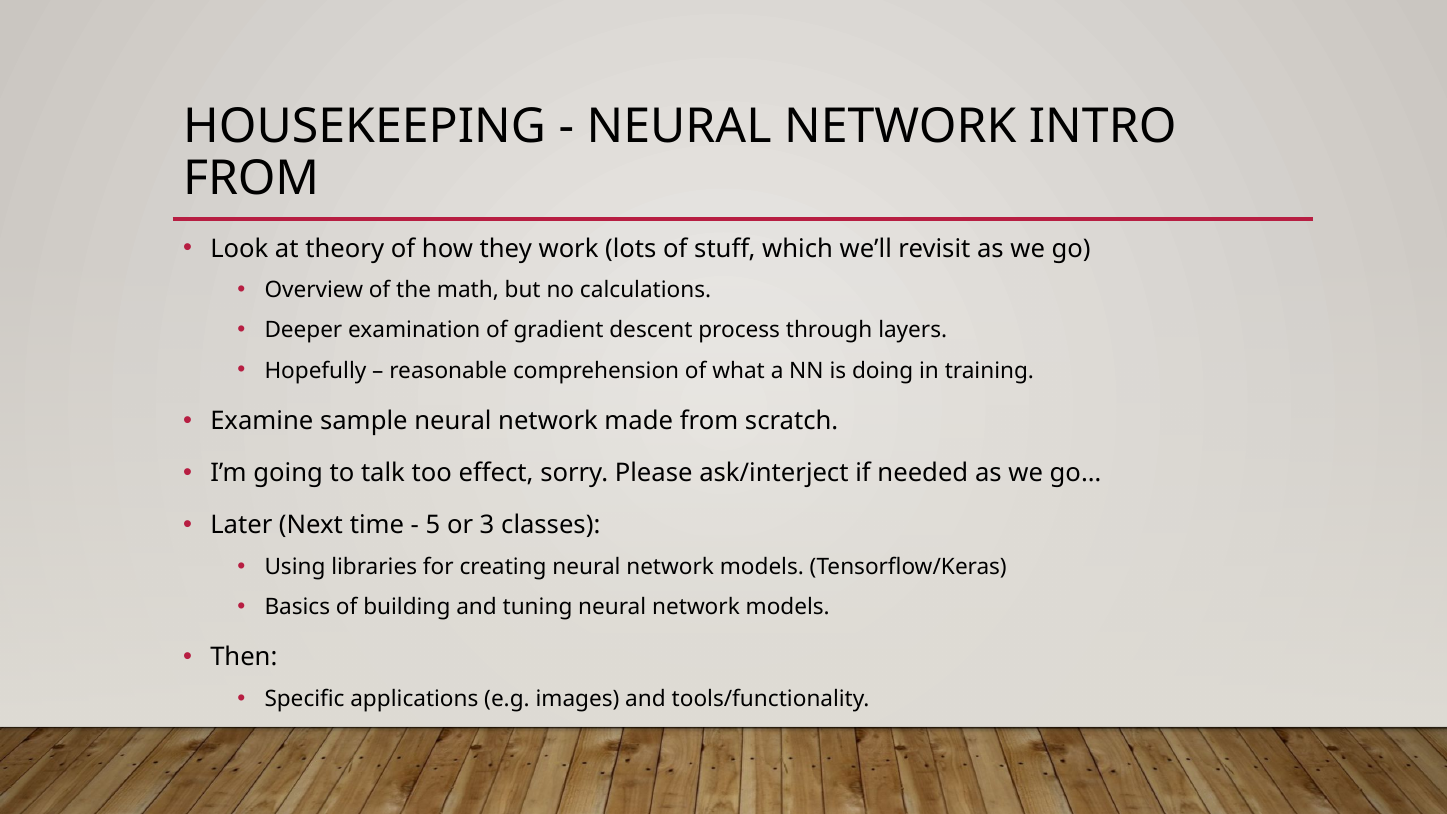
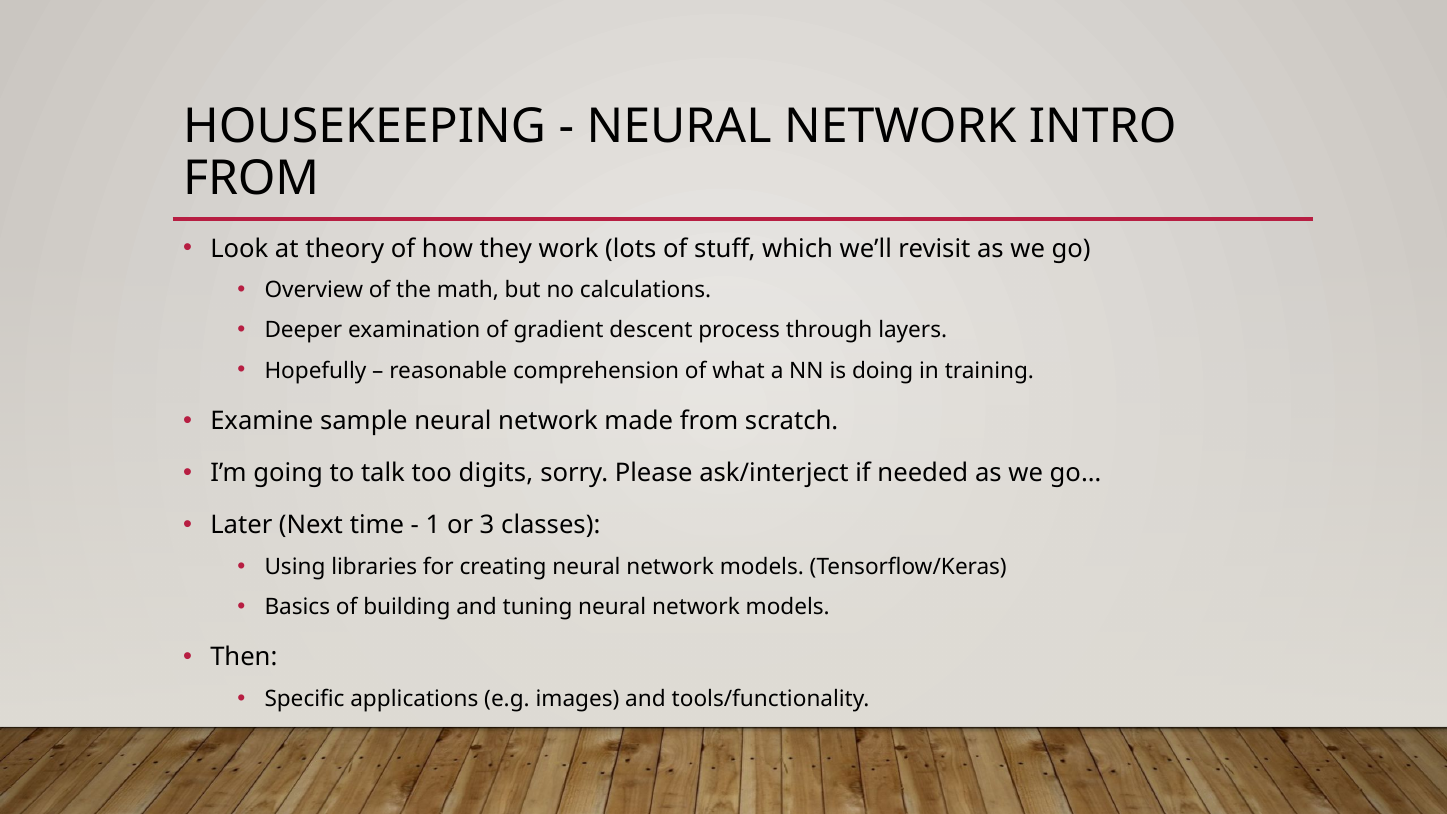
effect: effect -> digits (496, 473)
5: 5 -> 1 (433, 525)
